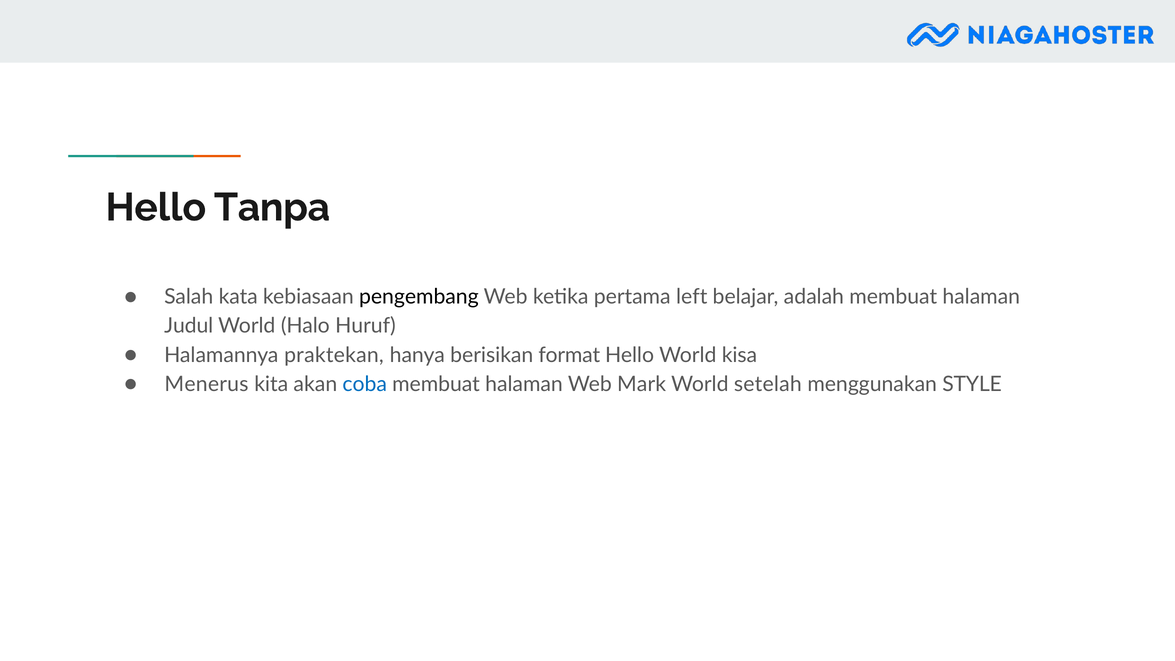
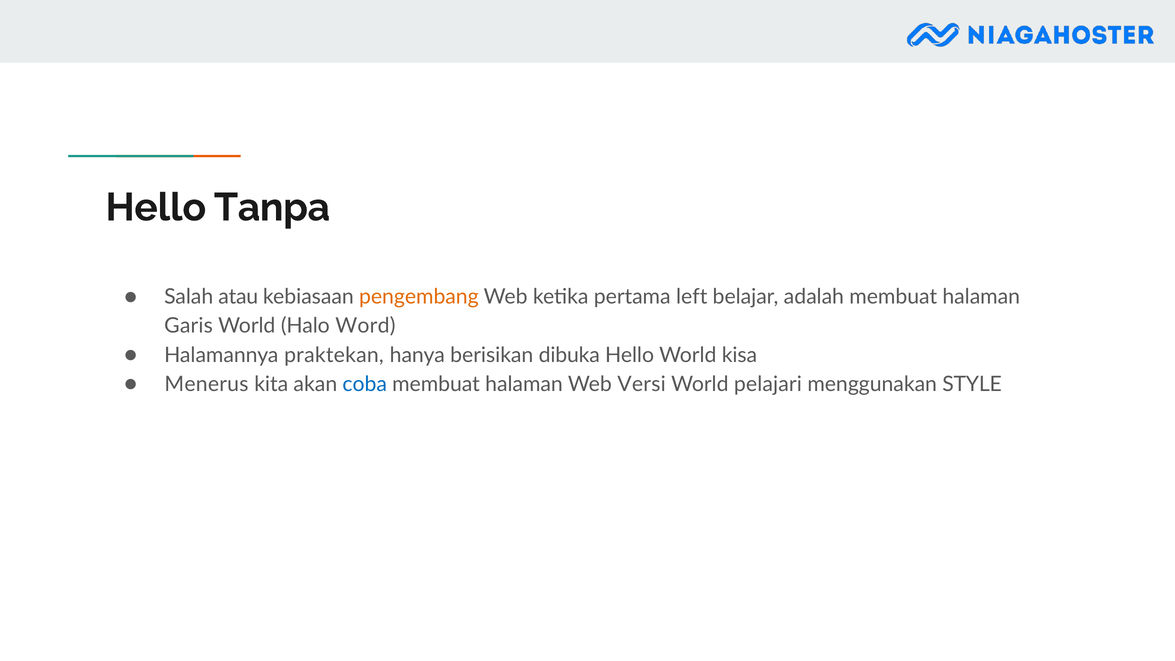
kata: kata -> atau (238, 297)
pengembang colour: black -> orange (419, 297)
Judul: Judul -> Garis (189, 326)
Huruf: Huruf -> Word (365, 326)
format: format -> dibuka (569, 355)
Mark: Mark -> Versi (642, 384)
setelah: setelah -> pelajari (768, 384)
